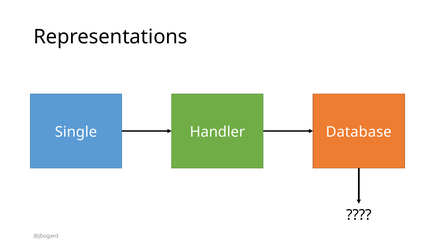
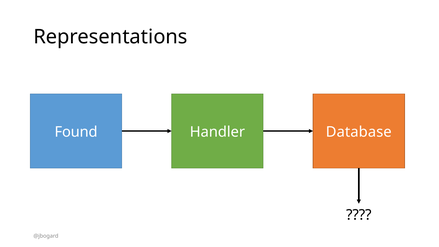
Single: Single -> Found (76, 132)
